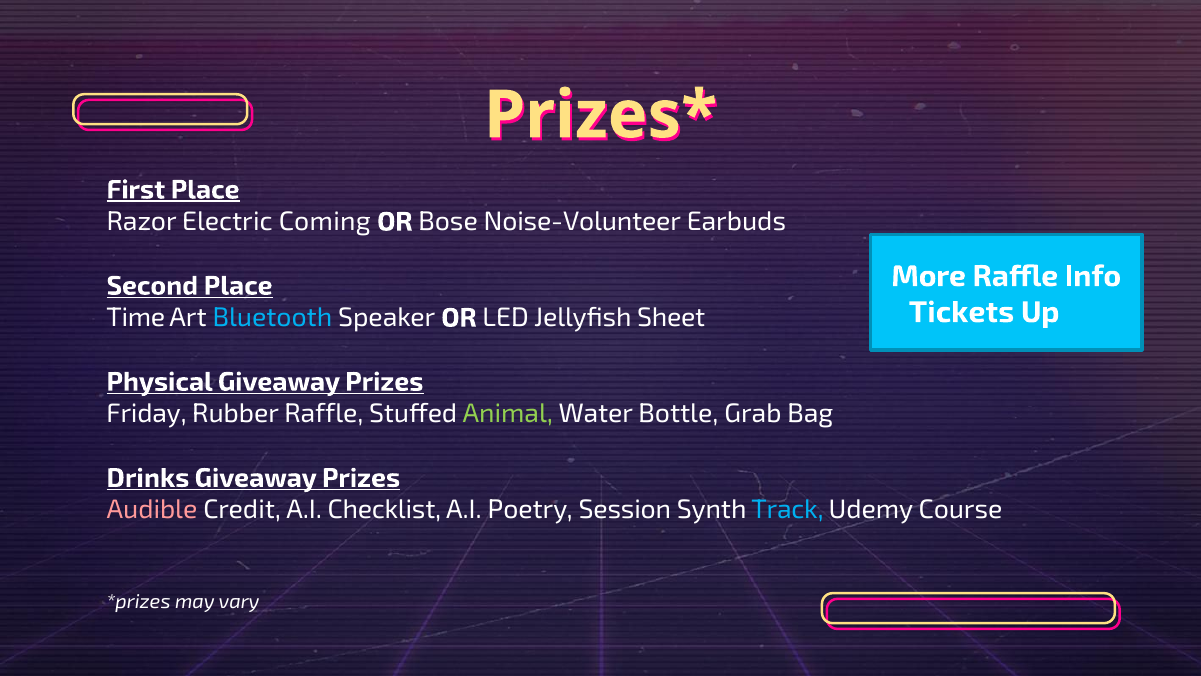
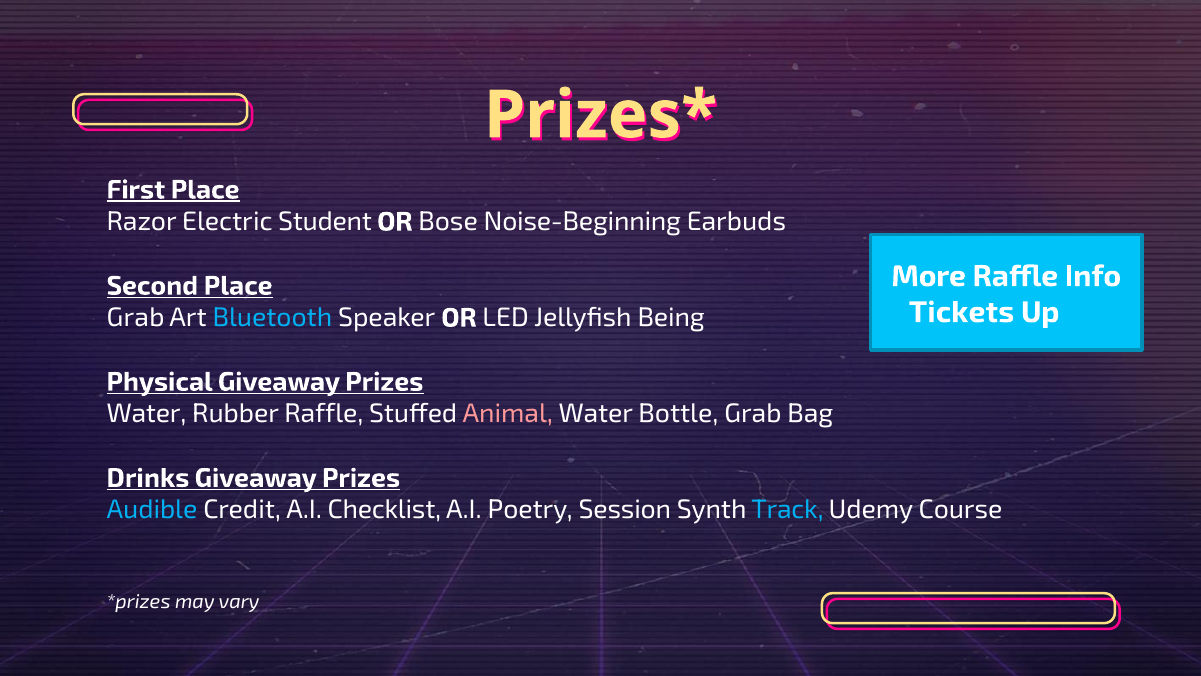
Coming: Coming -> Student (325, 222)
Noise-Volunteer: Noise-Volunteer -> Noise-Beginning (582, 222)
Time: Time -> Grab (136, 318)
Sheet: Sheet -> Being (671, 318)
Friday: Friday -> Water (147, 414)
Animal colour: light green -> pink (508, 414)
Audible colour: pink -> light blue (152, 510)
